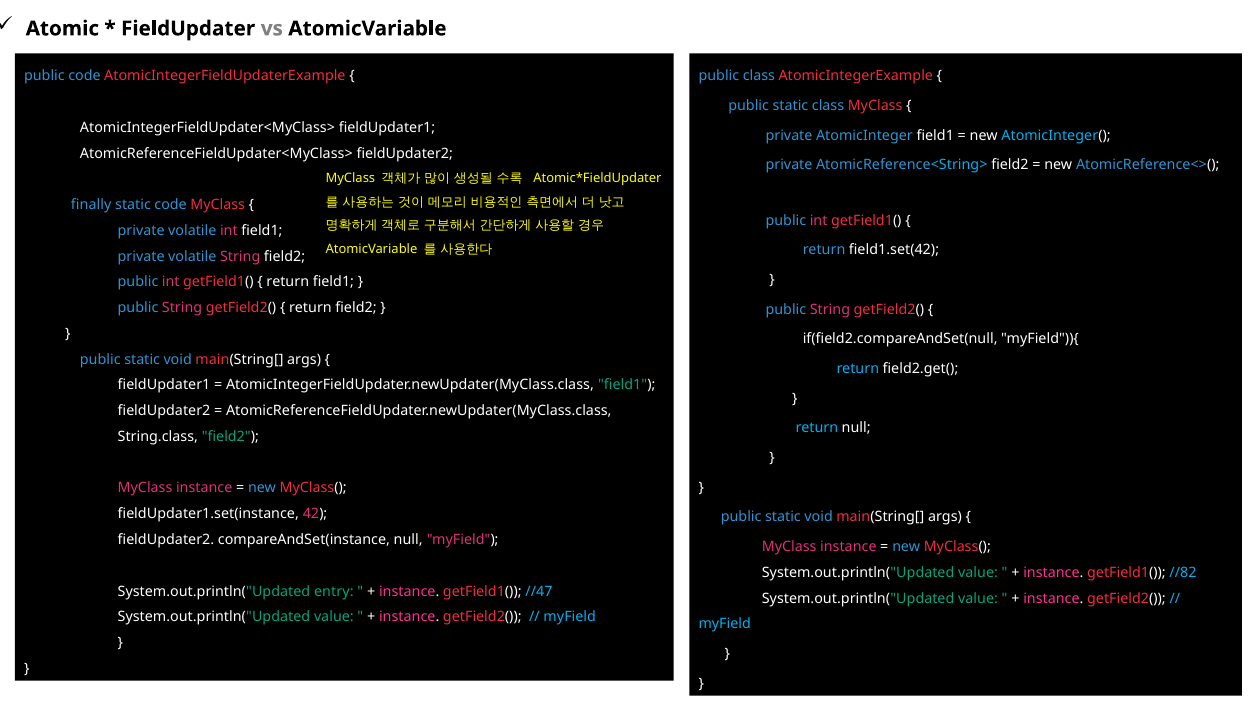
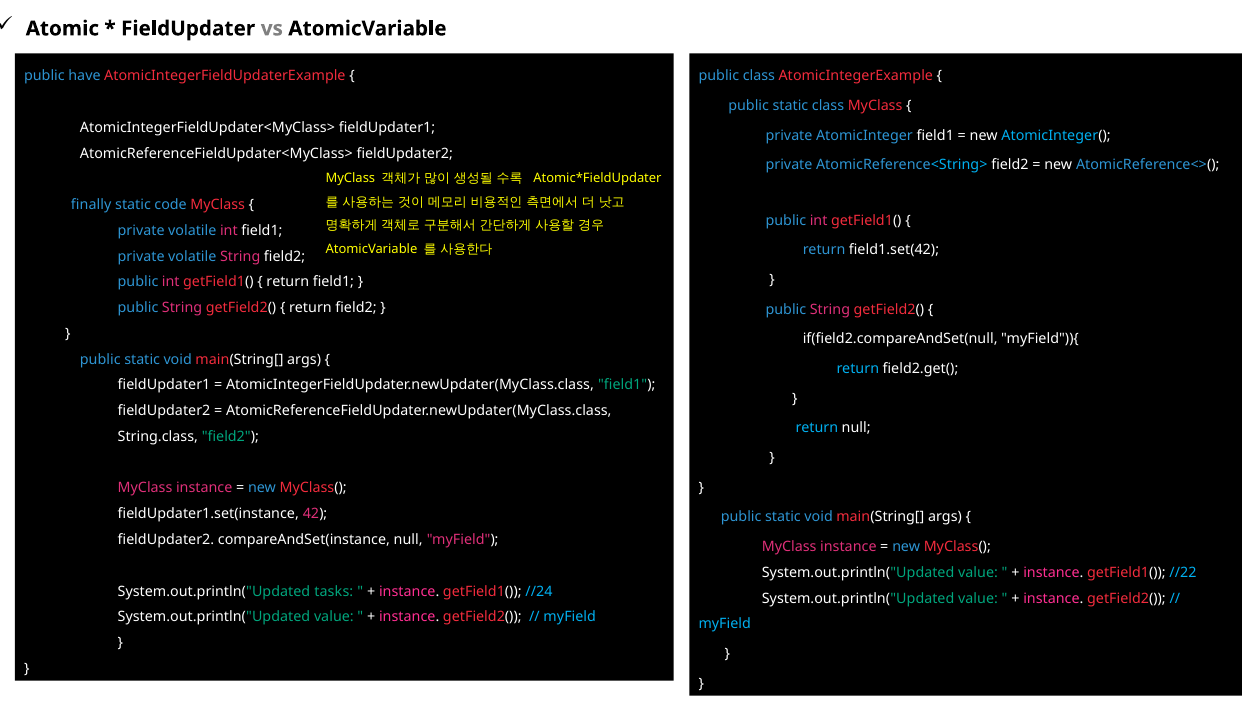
public code: code -> have (85, 76)
//82: //82 -> //22 (1183, 573)
entry: entry -> tasks (334, 591)
//47: //47 -> //24 (539, 591)
